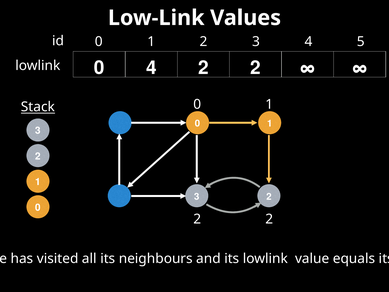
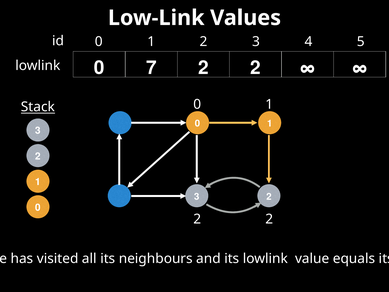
0 4: 4 -> 7 (151, 68)
